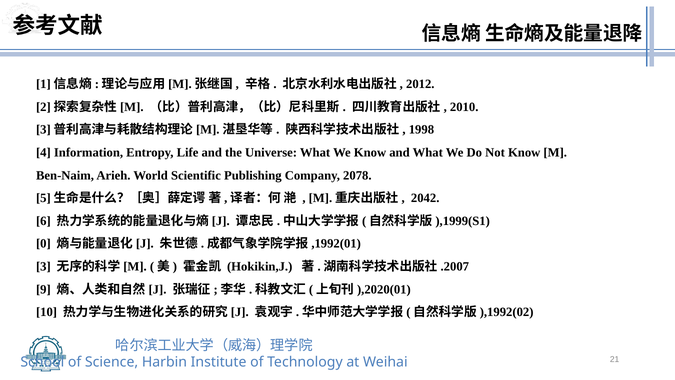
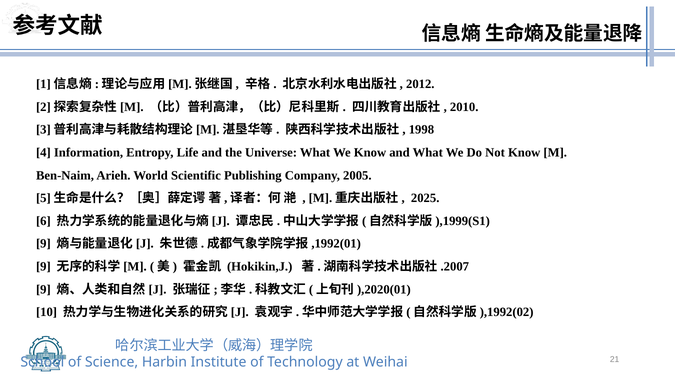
2078: 2078 -> 2005 (357, 175)
2042: 2042 -> 2025 (425, 198)
0: 0 -> 9 (43, 244)
3: 3 -> 9 (43, 266)
